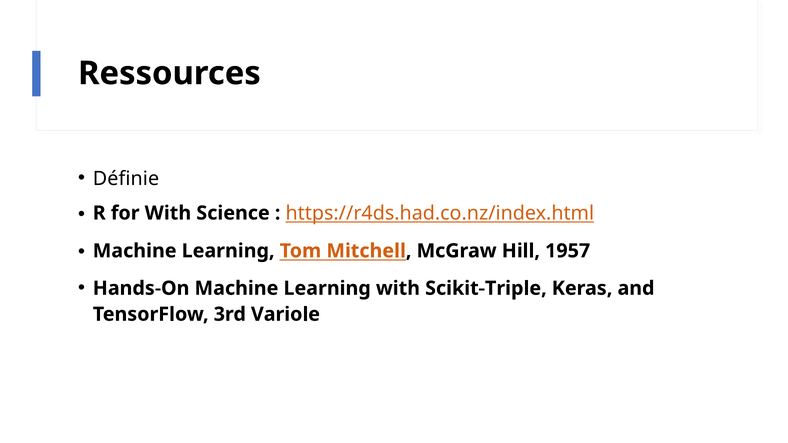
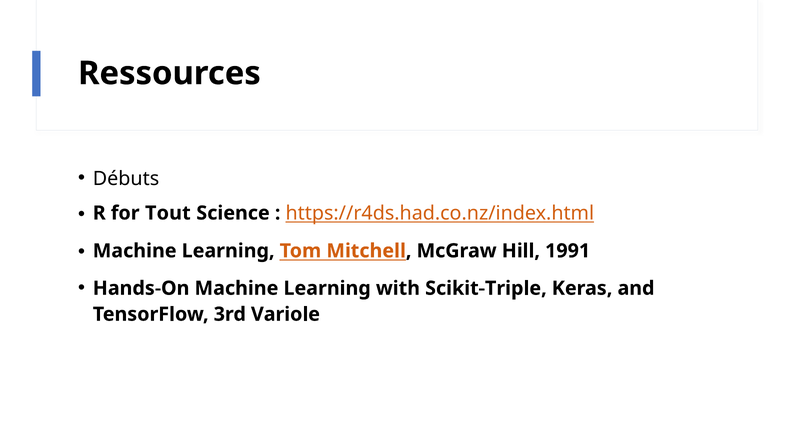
Définie: Définie -> Débuts (126, 179)
for With: With -> Tout (168, 213)
1957: 1957 -> 1991 (568, 251)
